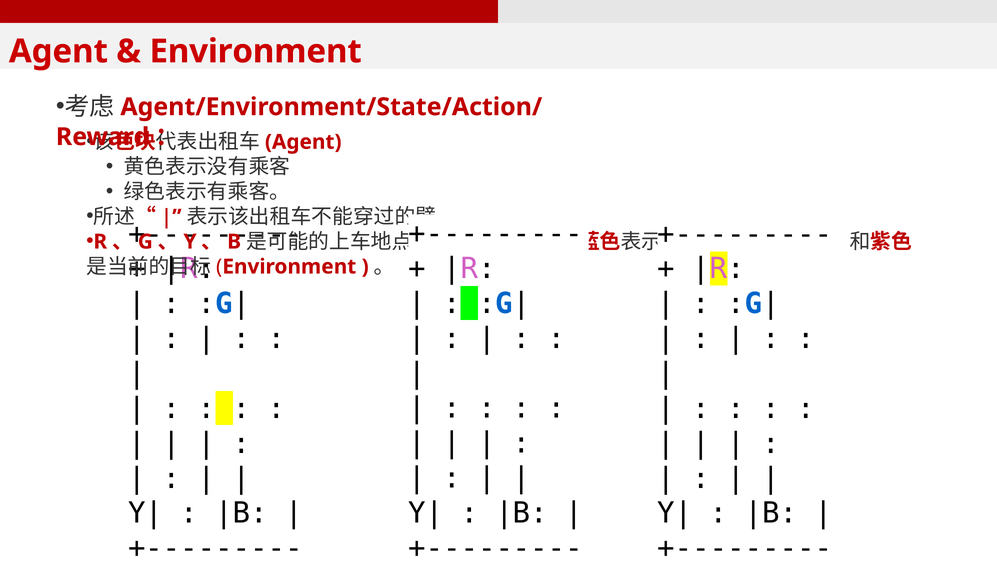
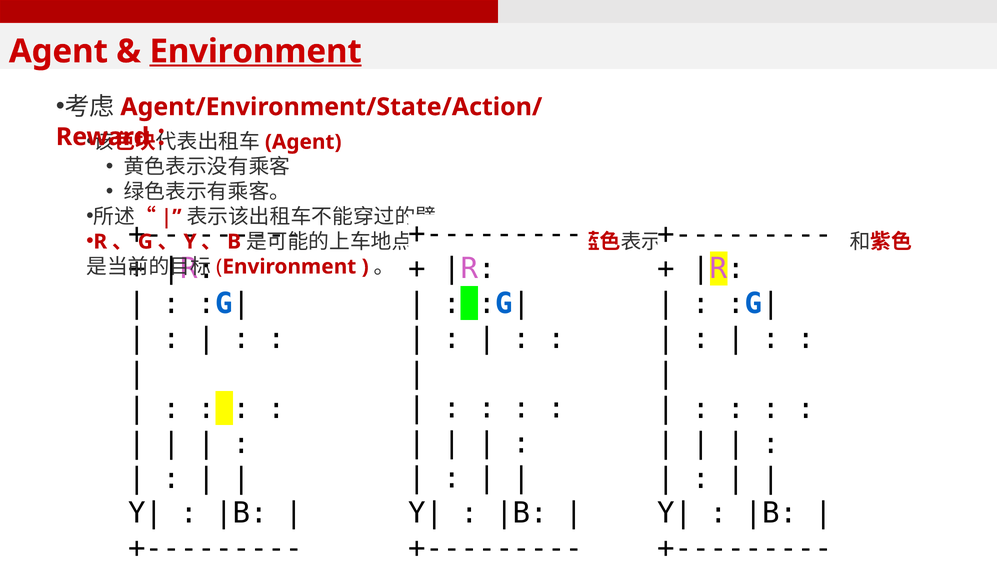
Environment underline: none -> present (256, 51)
